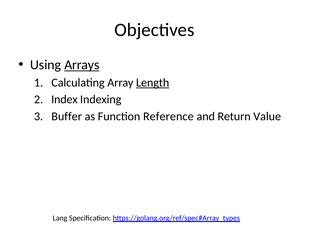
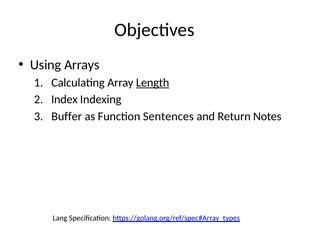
Arrays underline: present -> none (82, 65)
Reference: Reference -> Sentences (168, 116)
Value: Value -> Notes (267, 116)
